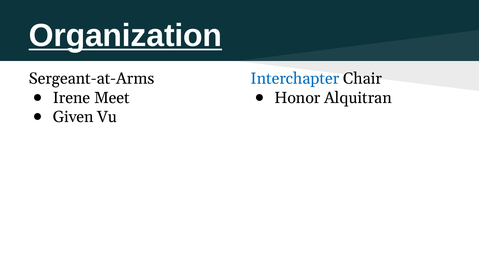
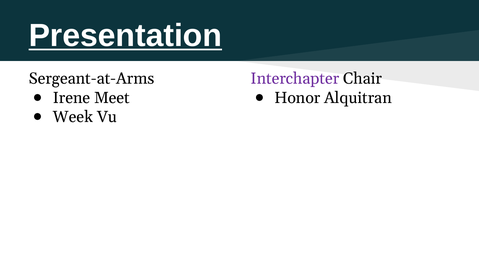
Organization: Organization -> Presentation (125, 35)
Interchapter colour: blue -> purple (295, 78)
Given: Given -> Week (73, 117)
